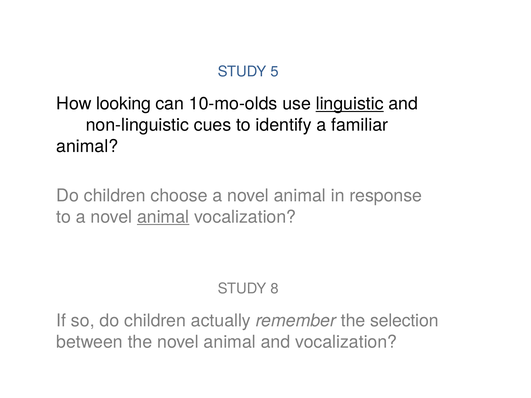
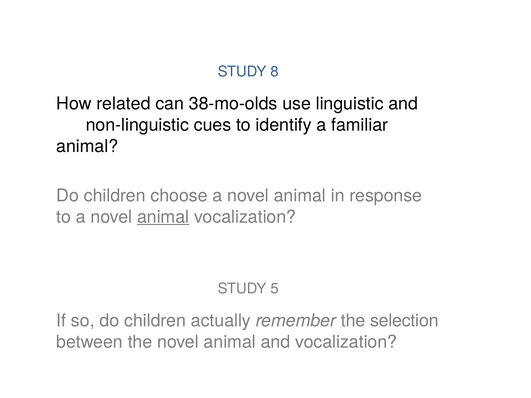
5: 5 -> 8 (275, 72)
looking: looking -> related (123, 104)
10-mo-olds: 10-mo-olds -> 38-mo-olds (233, 104)
linguistic underline: present -> none (350, 104)
8: 8 -> 5 (275, 289)
